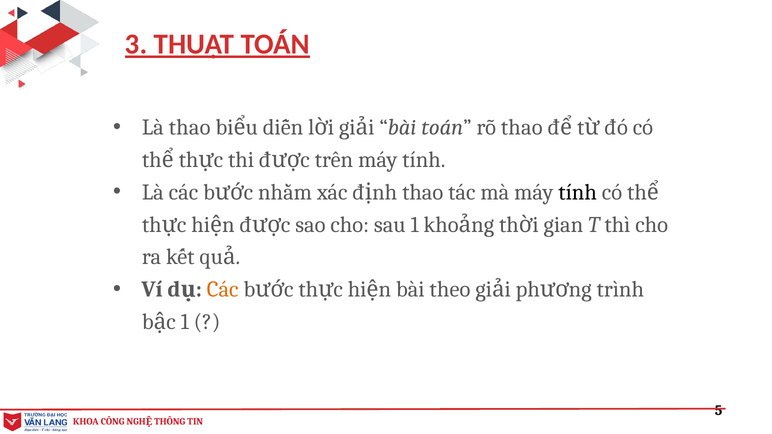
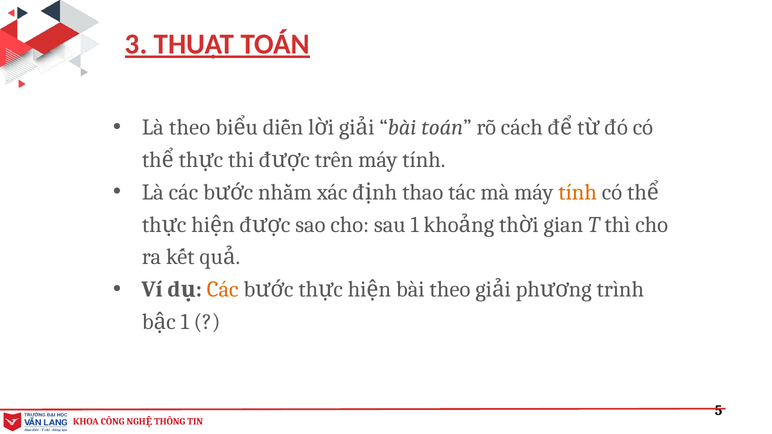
Là thao: thao -> theo (190, 127)
rõ thao: thao -> cách (522, 127)
tính colour: black -> orange (578, 192)
